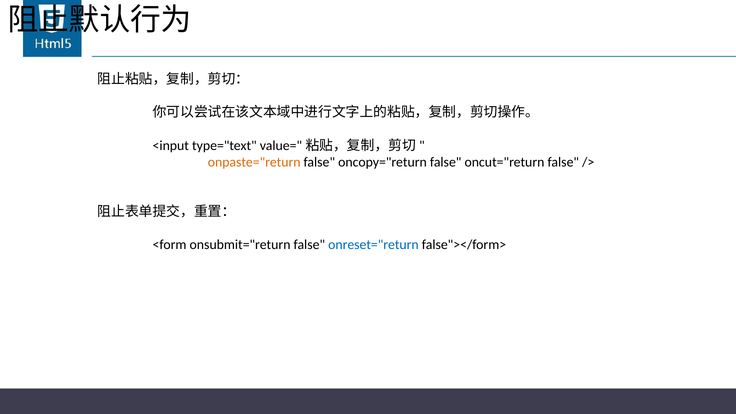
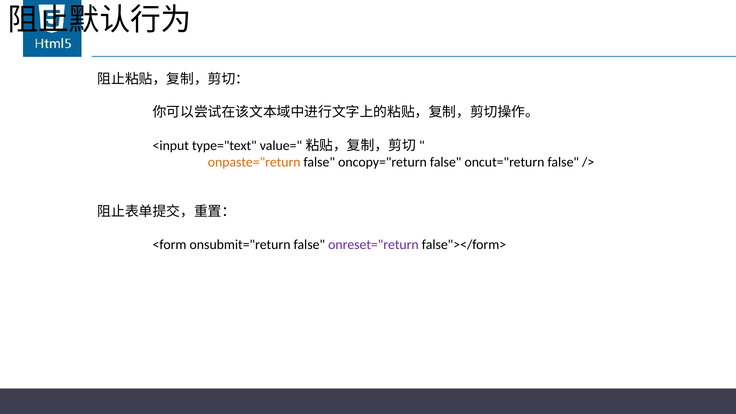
onreset="return colour: blue -> purple (373, 245)
